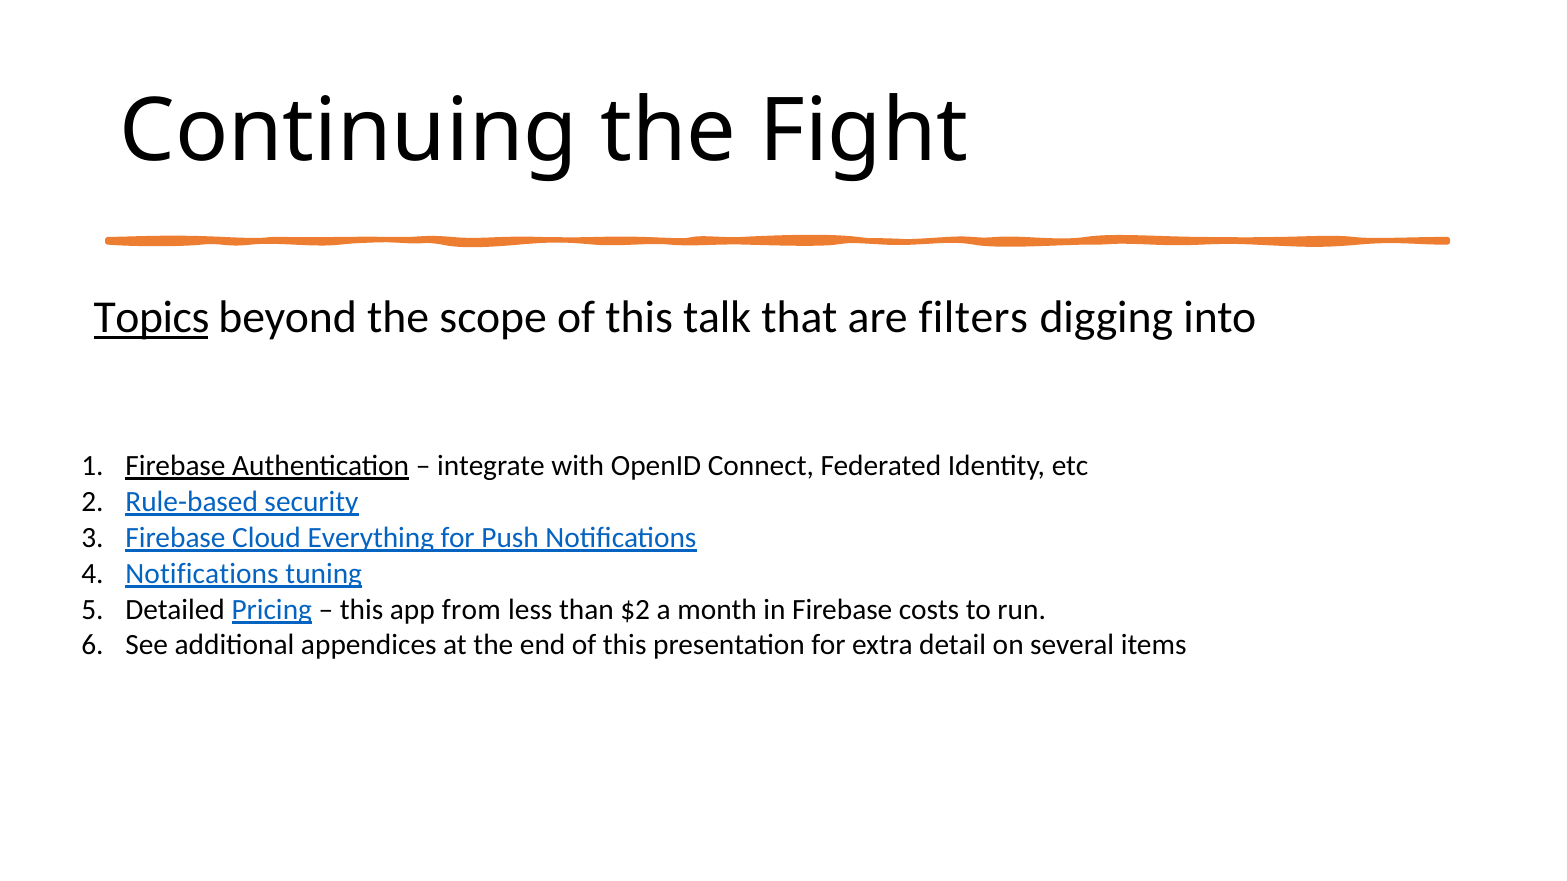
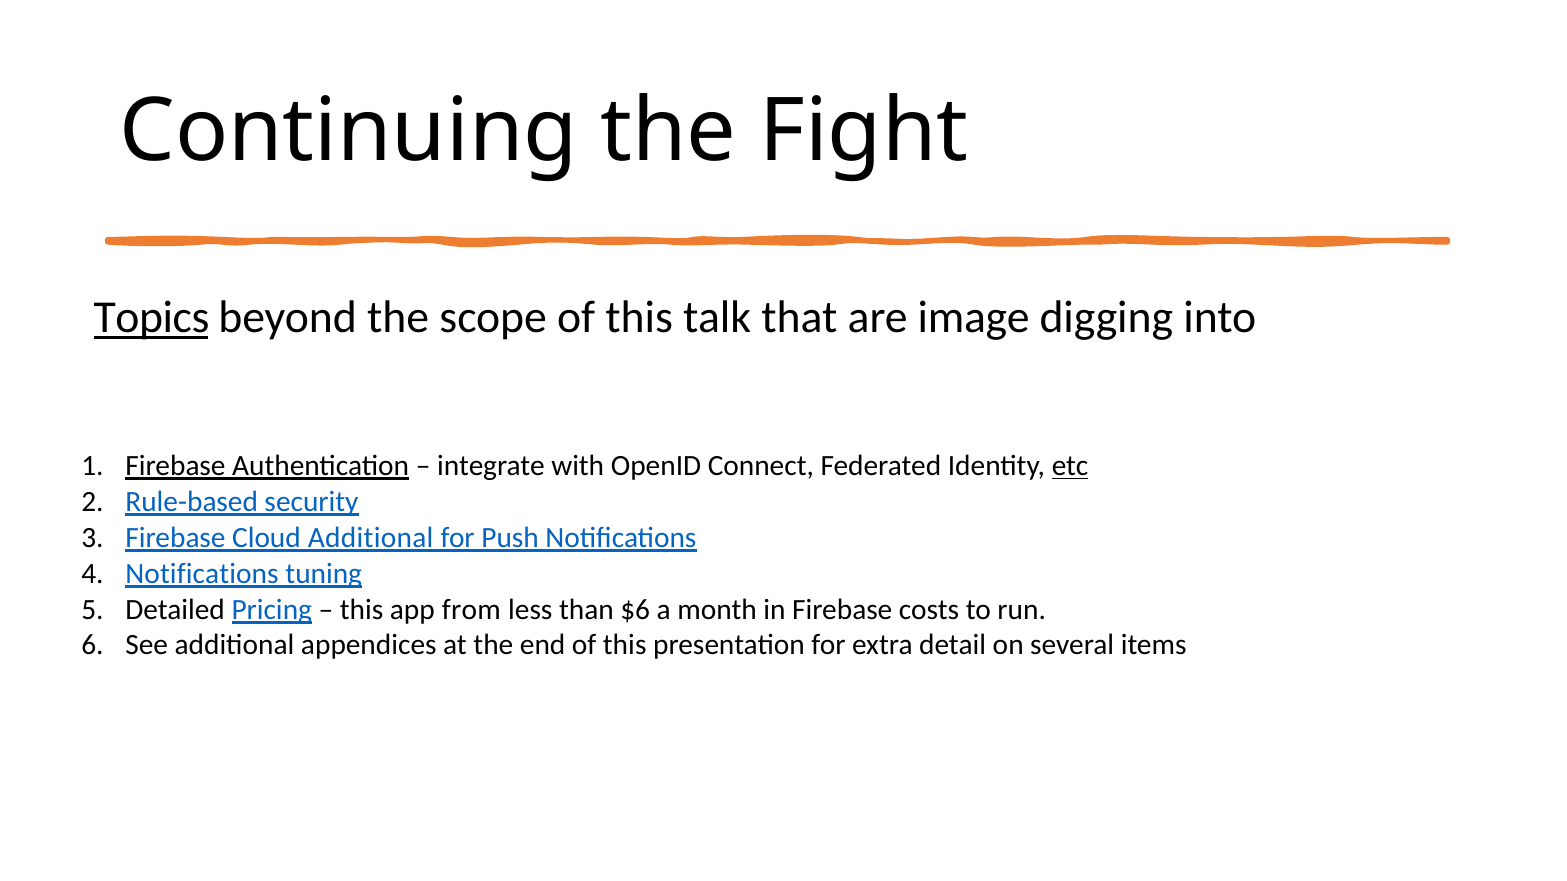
filters: filters -> image (974, 318)
etc underline: none -> present (1070, 466)
Cloud Everything: Everything -> Additional (371, 538)
$2: $2 -> $6 (635, 610)
